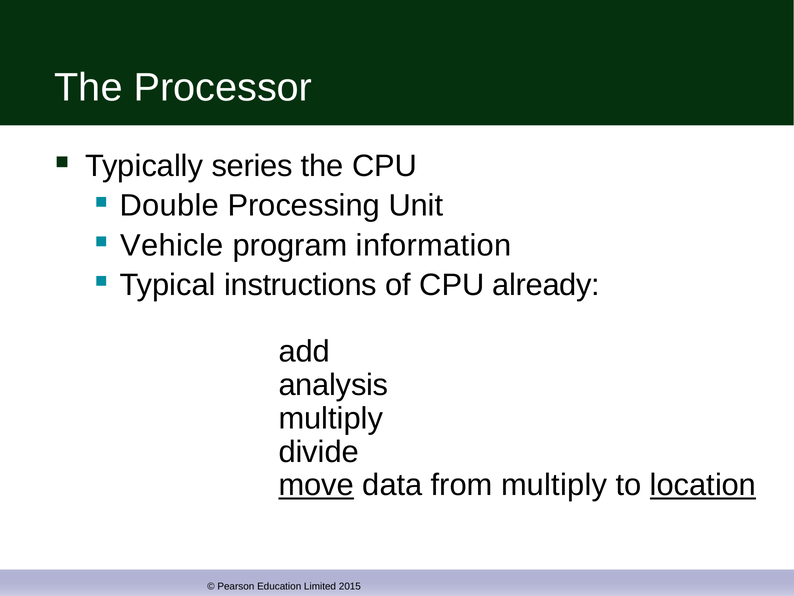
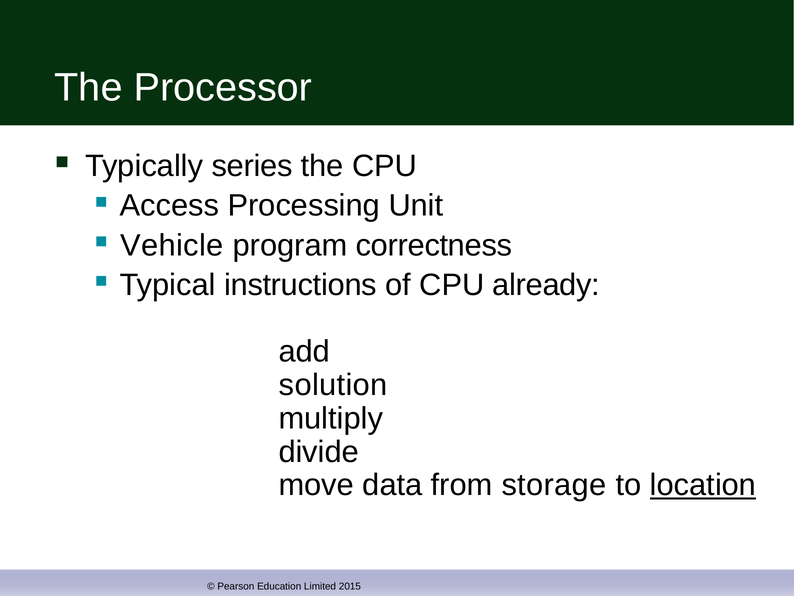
Double: Double -> Access (169, 206)
information: information -> correctness (434, 245)
analysis: analysis -> solution (333, 385)
move underline: present -> none (316, 485)
from multiply: multiply -> storage (554, 485)
